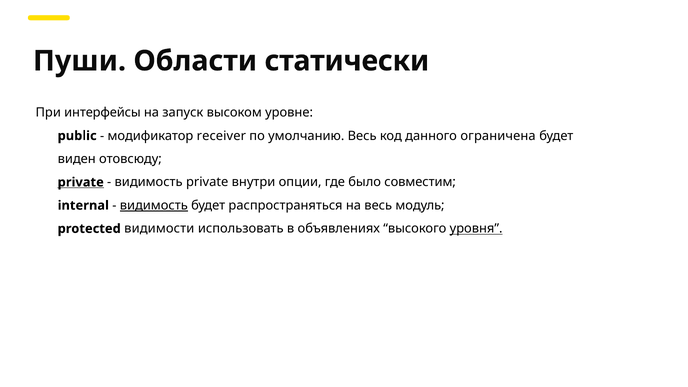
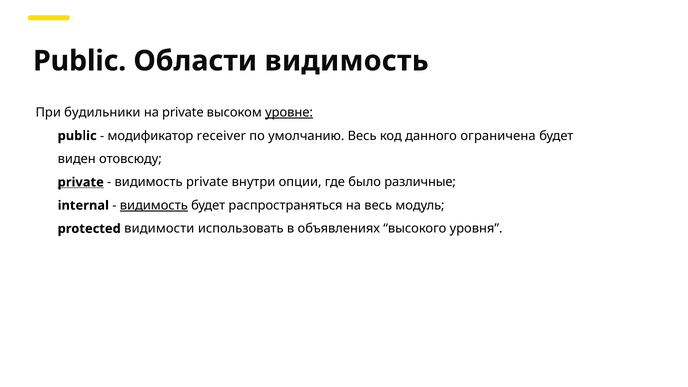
Пуши: Пуши -> Public (80, 61)
Области статически: статически -> видимость (347, 61)
интерфейсы: интерфейсы -> будильники (102, 113)
на запуск: запуск -> private (183, 113)
уровне underline: none -> present (289, 113)
совместим: совместим -> различные (420, 182)
уровня underline: present -> none (476, 229)
